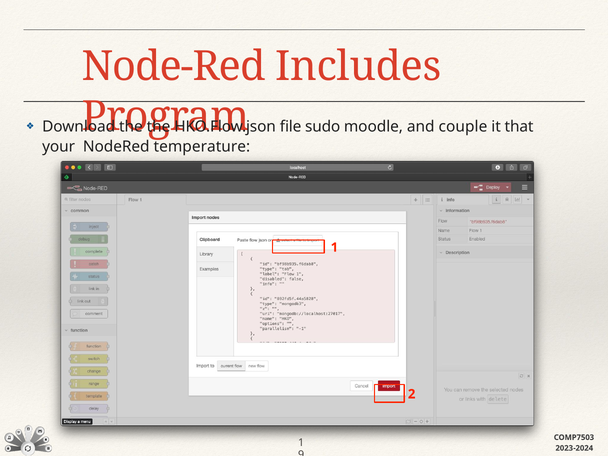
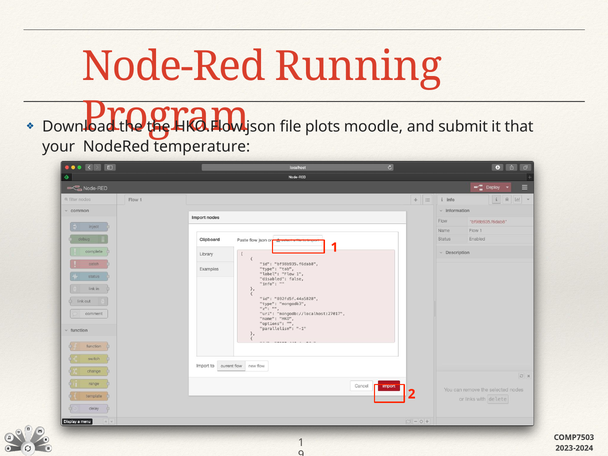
Includes: Includes -> Running (358, 66)
sudo: sudo -> plots (323, 127)
couple: couple -> submit (463, 127)
